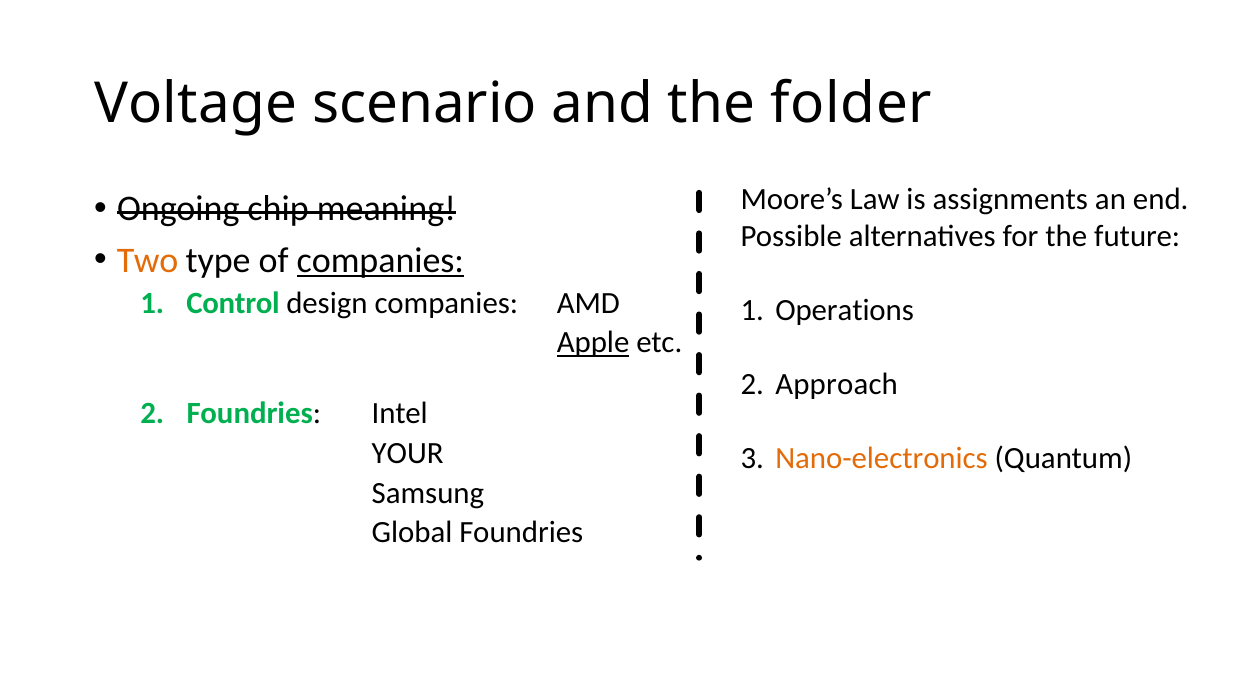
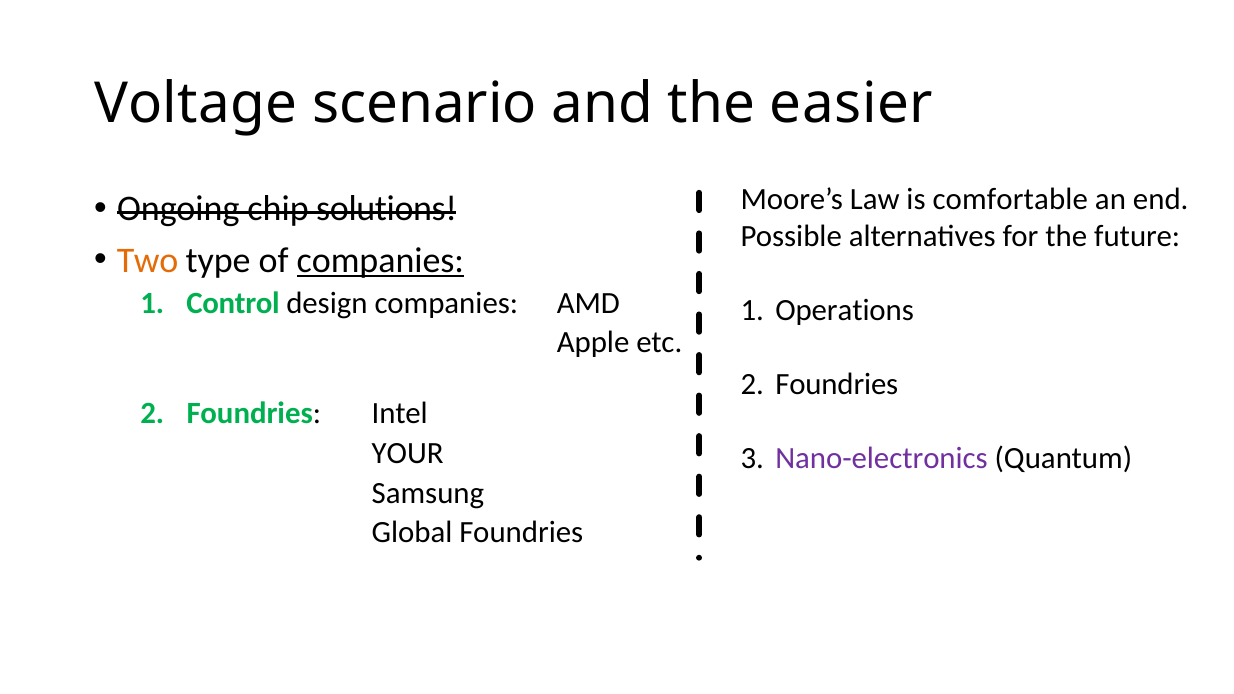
folder: folder -> easier (851, 104)
assignments: assignments -> comfortable (1010, 199)
meaning: meaning -> solutions (387, 209)
Apple underline: present -> none (593, 343)
Approach: Approach -> Foundries (837, 384)
Nano-electronics colour: orange -> purple (881, 458)
